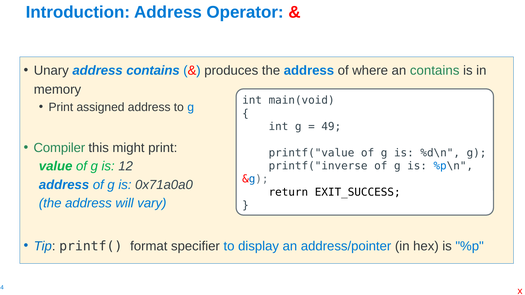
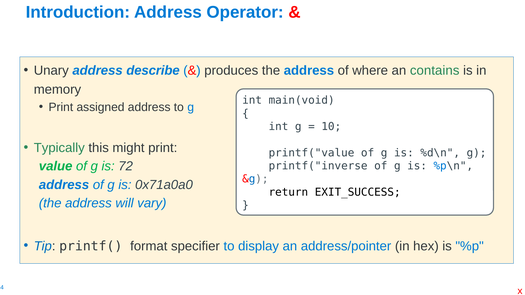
address contains: contains -> describe (153, 71)
49: 49 -> 10 (331, 127)
Compiler: Compiler -> Typically (59, 148)
12: 12 -> 72 (126, 167)
